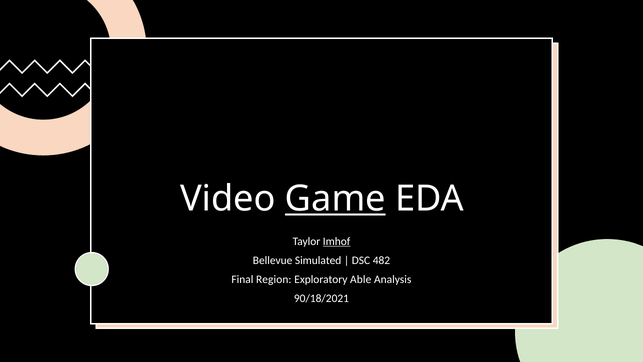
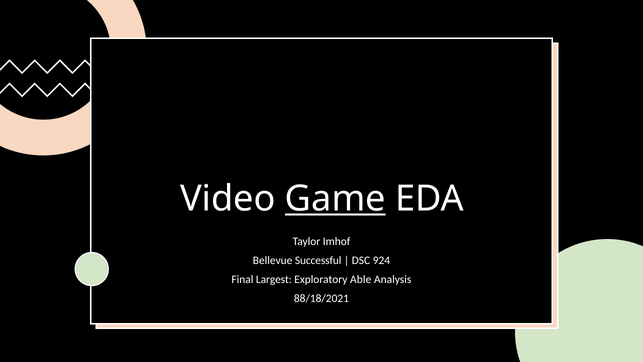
Imhof underline: present -> none (337, 241)
Simulated: Simulated -> Successful (318, 260)
482: 482 -> 924 (381, 260)
Region: Region -> Largest (274, 279)
90/18/2021: 90/18/2021 -> 88/18/2021 (321, 298)
